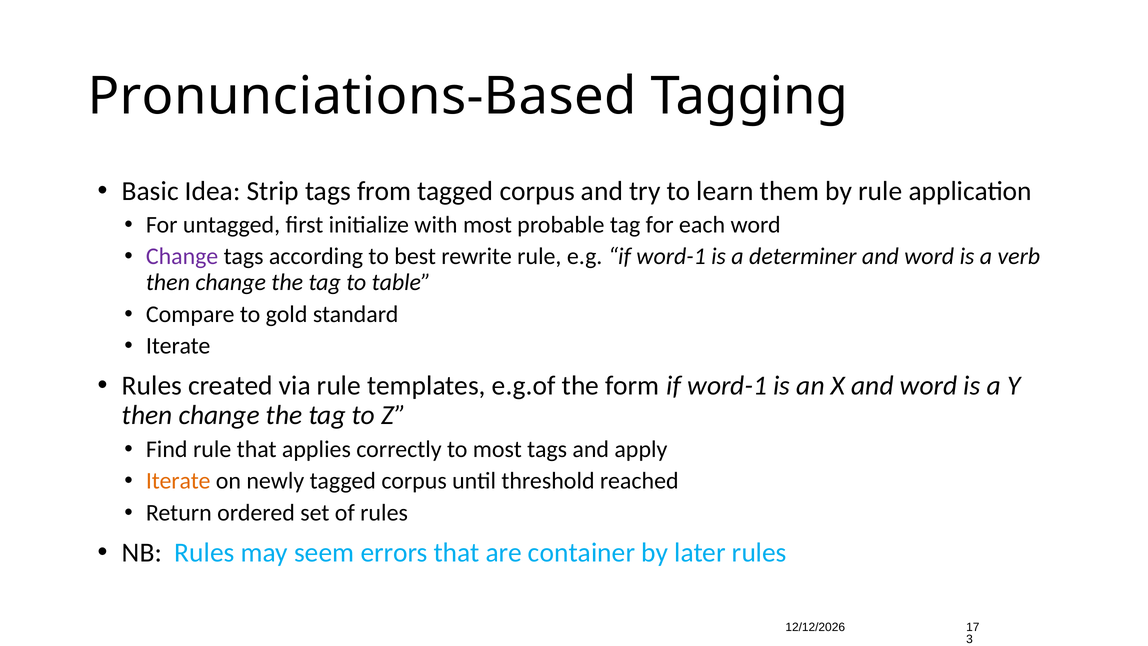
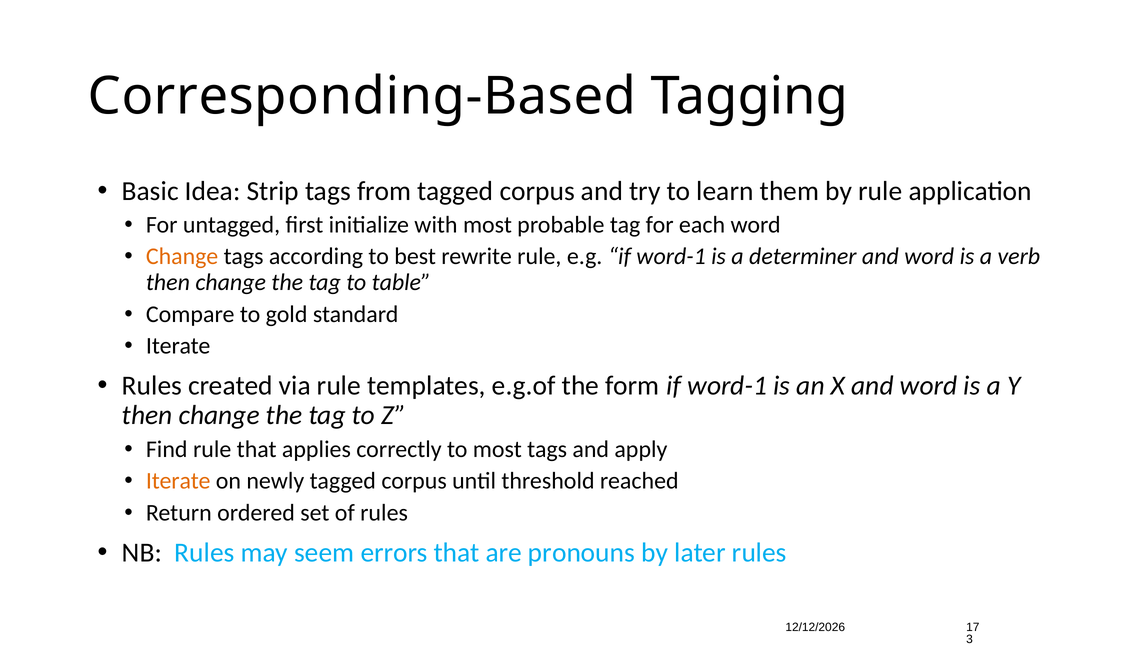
Pronunciations-Based: Pronunciations-Based -> Corresponding-Based (362, 96)
Change colour: purple -> orange (182, 256)
container: container -> pronouns (582, 552)
